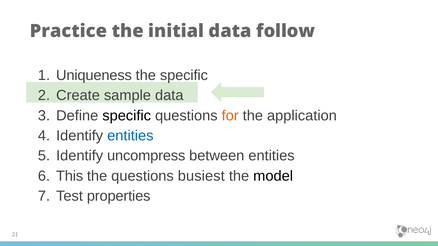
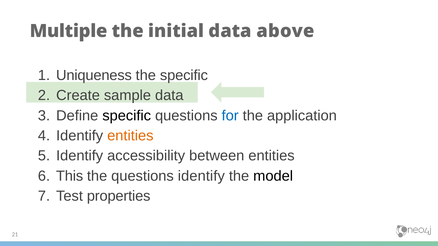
Practice: Practice -> Multiple (69, 31)
follow: follow -> above (285, 31)
for colour: orange -> blue (230, 116)
entities colour: blue -> orange (130, 136)
uncompress: uncompress -> accessibility (146, 156)
questions busiest: busiest -> identify (201, 176)
